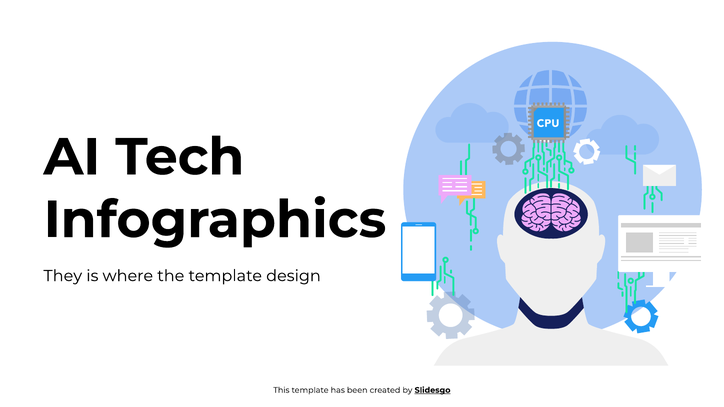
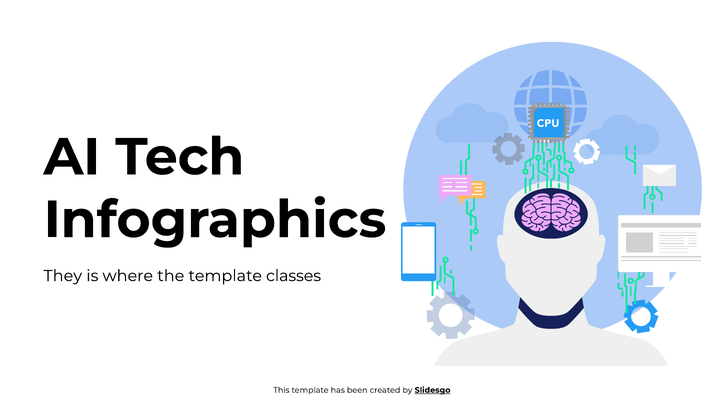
design: design -> classes (294, 276)
